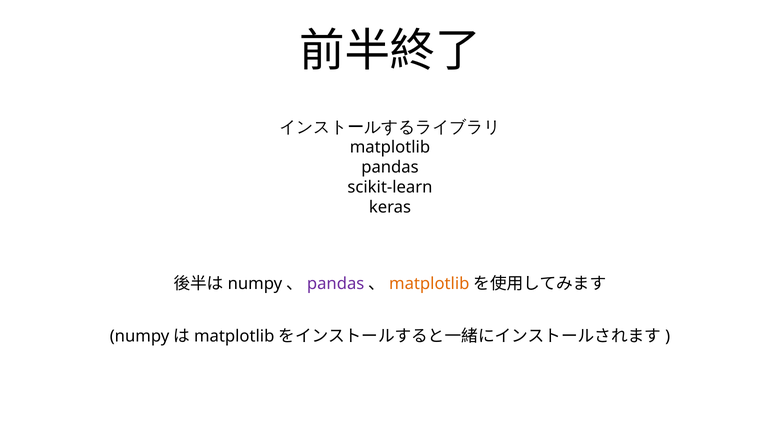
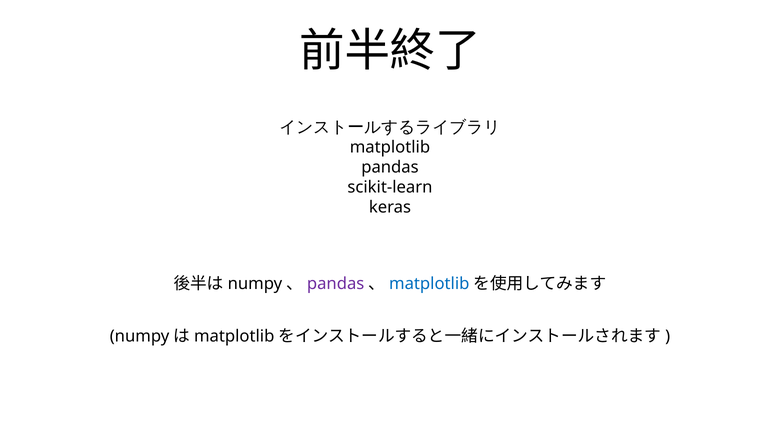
matplotlib colour: orange -> blue (429, 284)
